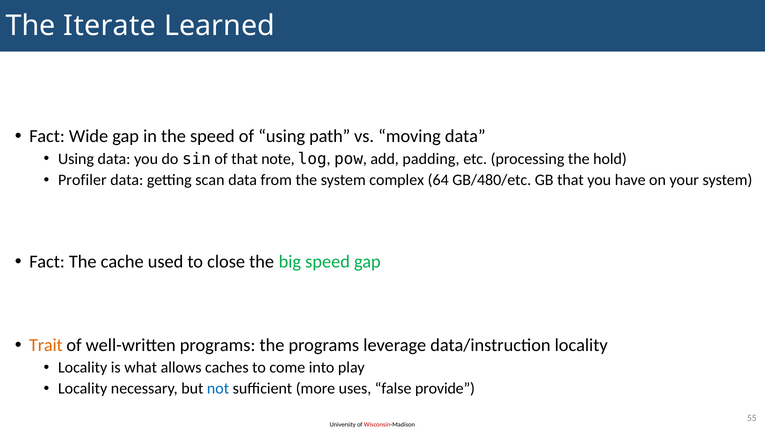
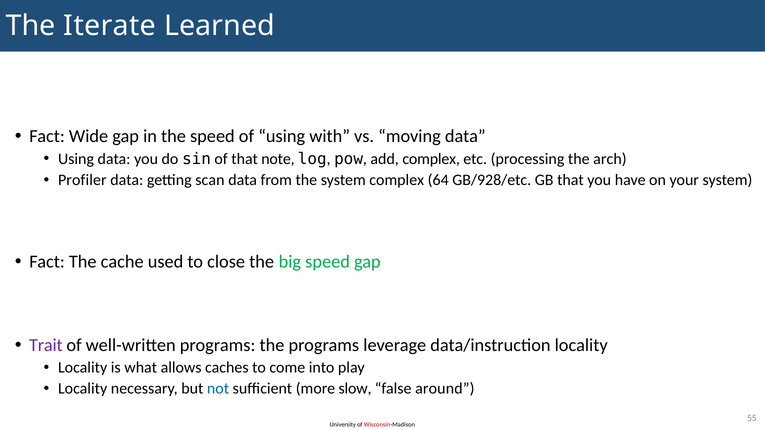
path: path -> with (330, 136)
add padding: padding -> complex (431, 159)
hold: hold -> arch (610, 159)
GB/480/etc: GB/480/etc -> GB/928/etc (492, 180)
Trait colour: orange -> purple (46, 345)
uses: uses -> slow (355, 389)
provide: provide -> around (445, 389)
